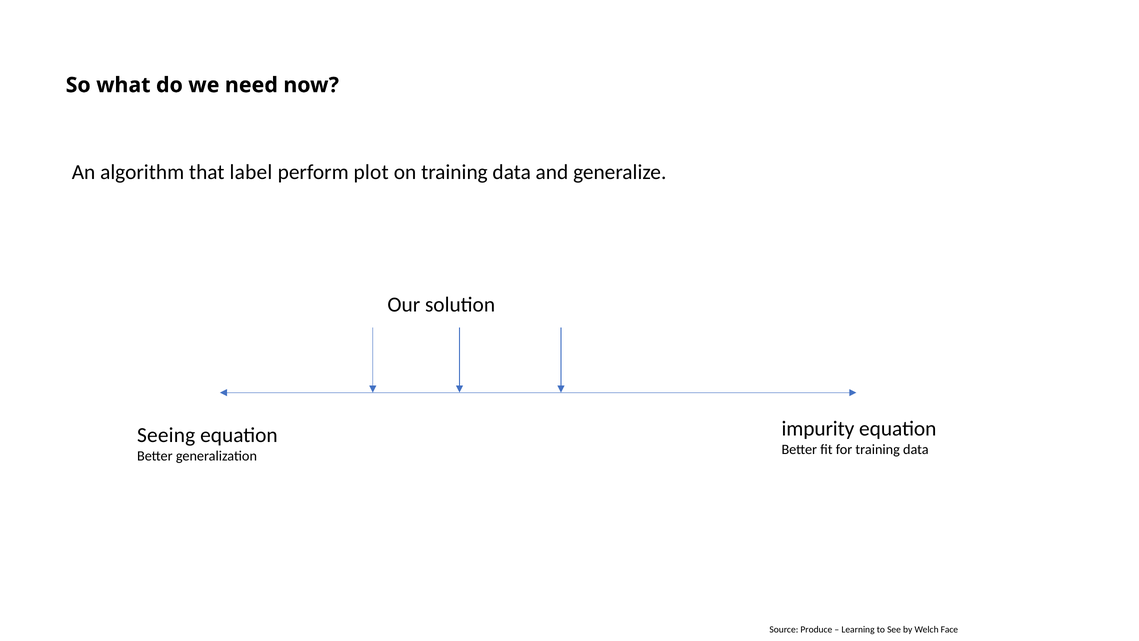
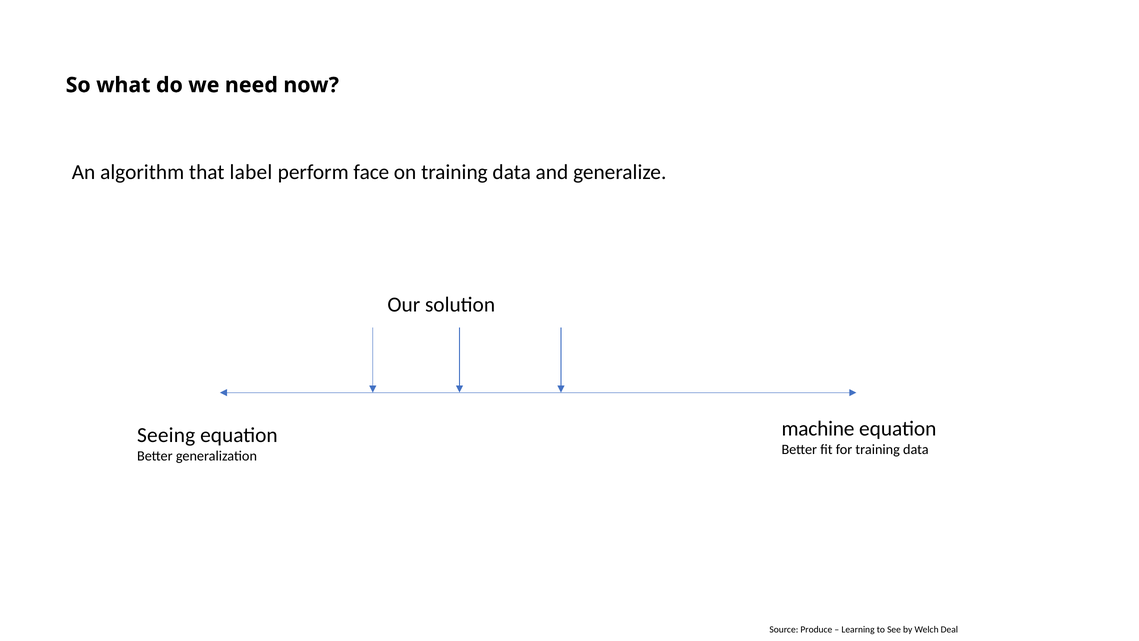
plot: plot -> face (371, 172)
impurity: impurity -> machine (818, 428)
Face: Face -> Deal (949, 629)
